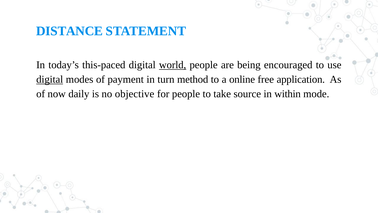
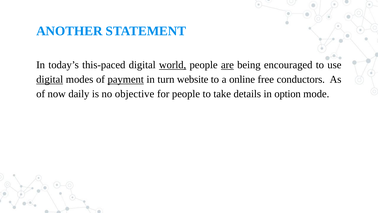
DISTANCE: DISTANCE -> ANOTHER (69, 31)
are underline: none -> present (227, 65)
payment underline: none -> present (126, 79)
method: method -> website (193, 79)
application: application -> conductors (301, 79)
source: source -> details (247, 94)
within: within -> option (288, 94)
